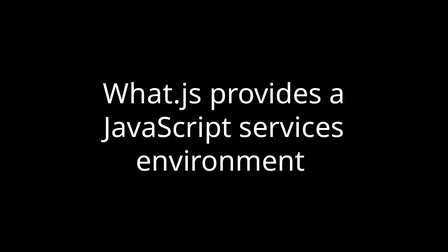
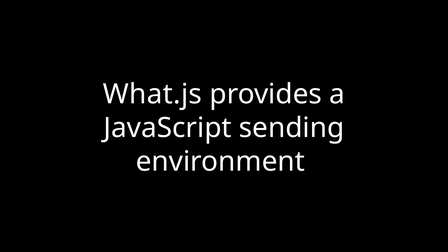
services: services -> sending (292, 128)
